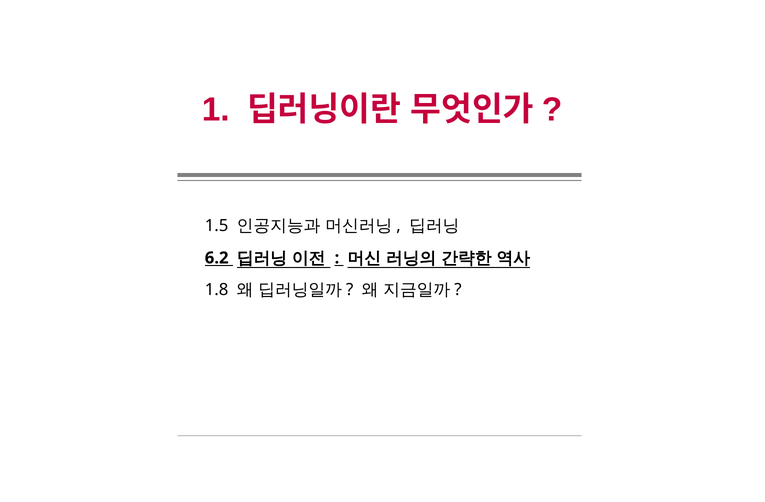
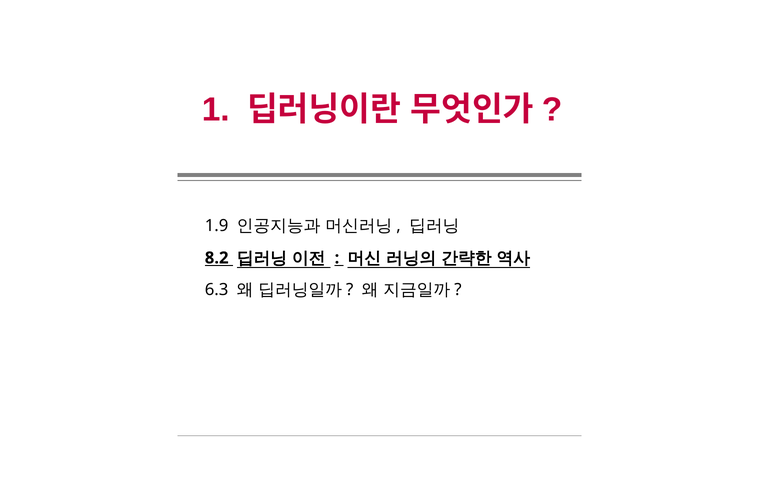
1.5: 1.5 -> 1.9 (217, 226)
6.2: 6.2 -> 8.2 (217, 258)
1.8: 1.8 -> 6.3 (217, 290)
